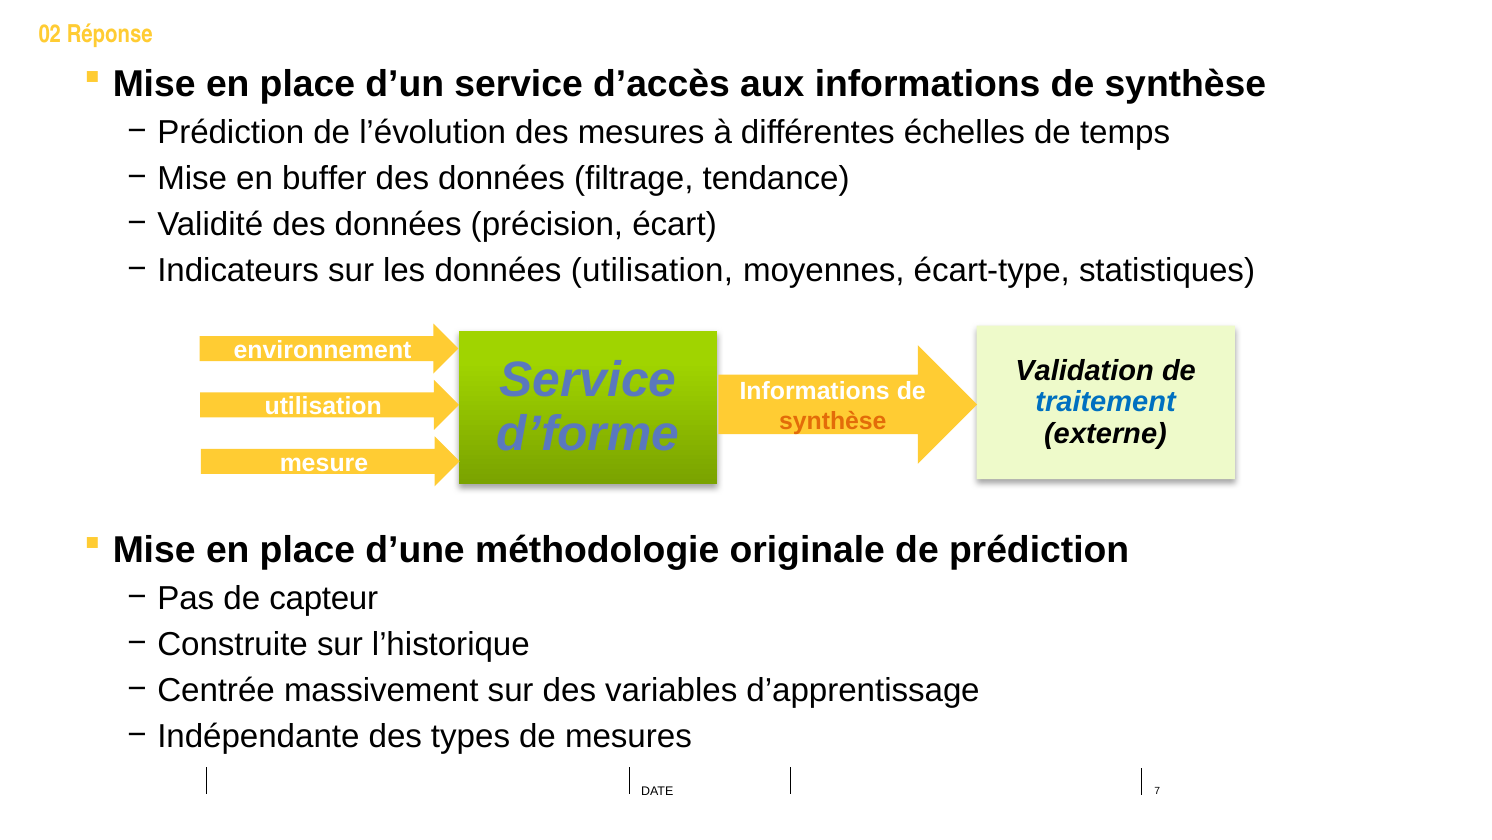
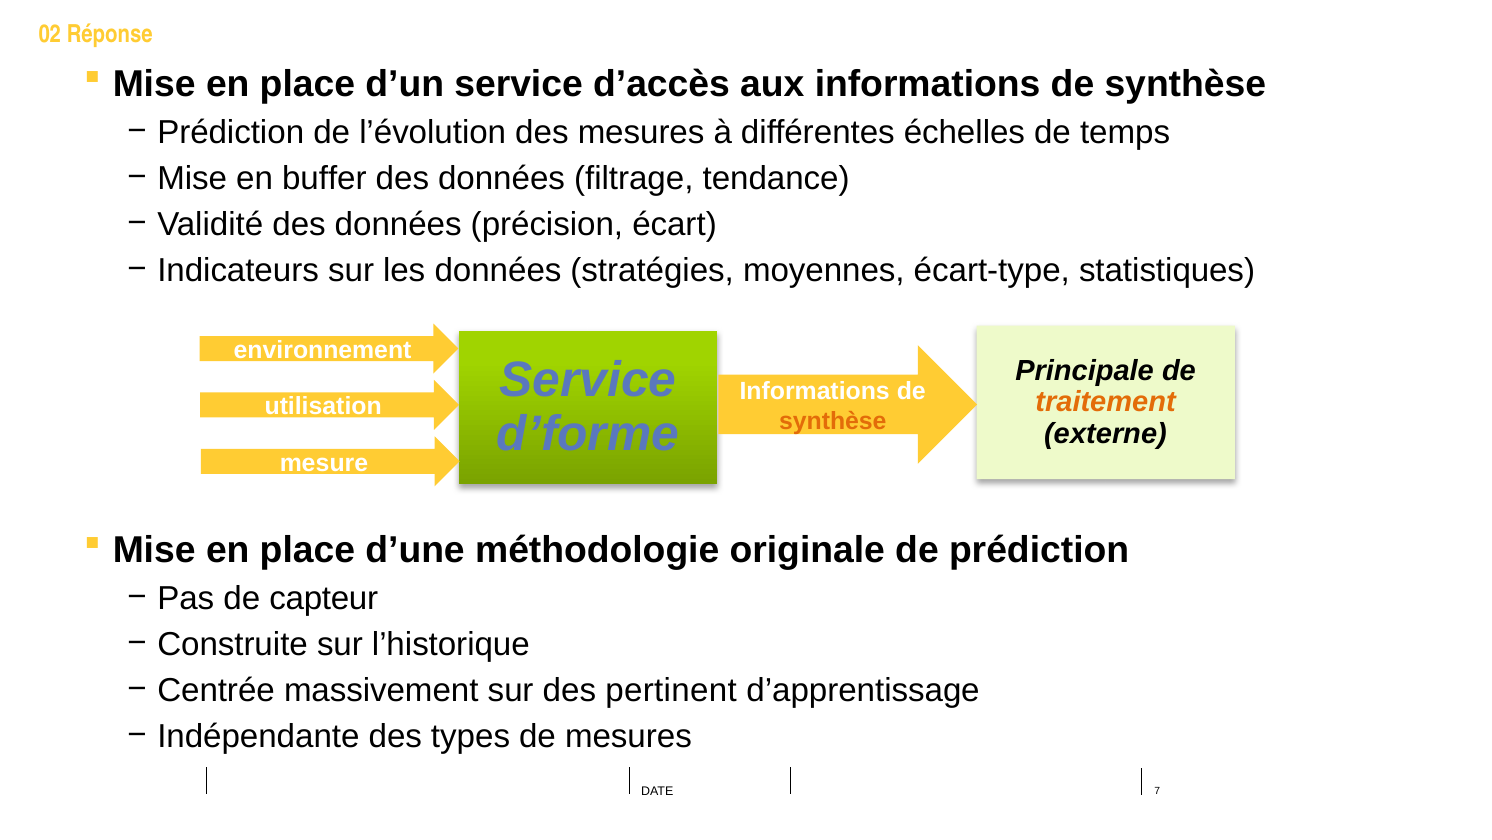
données utilisation: utilisation -> stratégies (652, 271)
Validation: Validation -> Principale (1085, 370)
traitement colour: blue -> orange (1106, 402)
variables: variables -> pertinent (671, 690)
